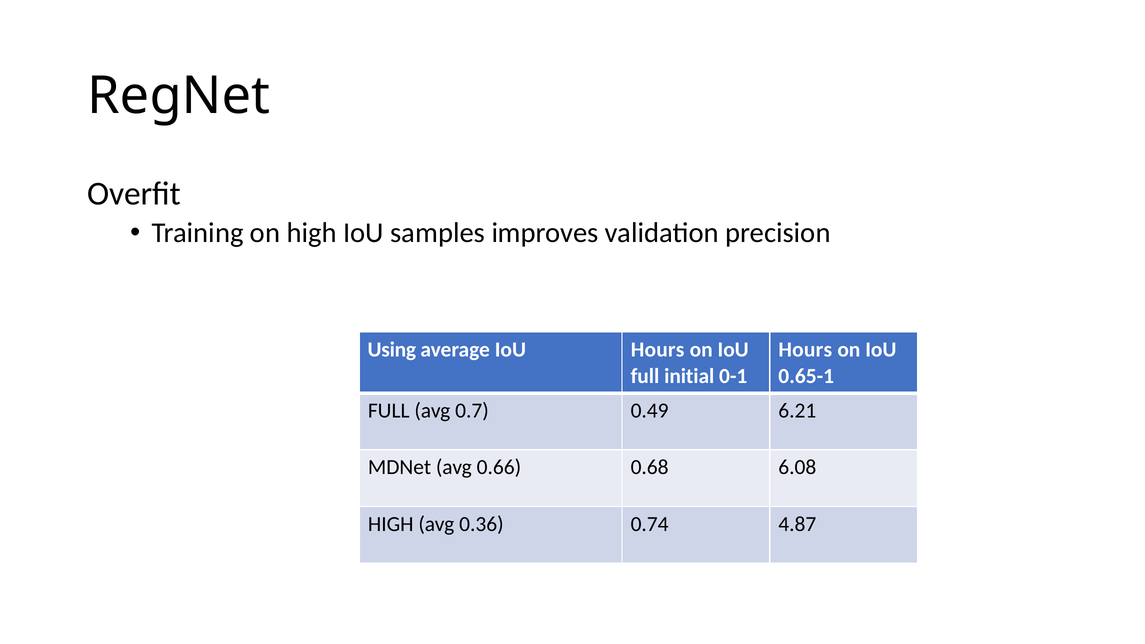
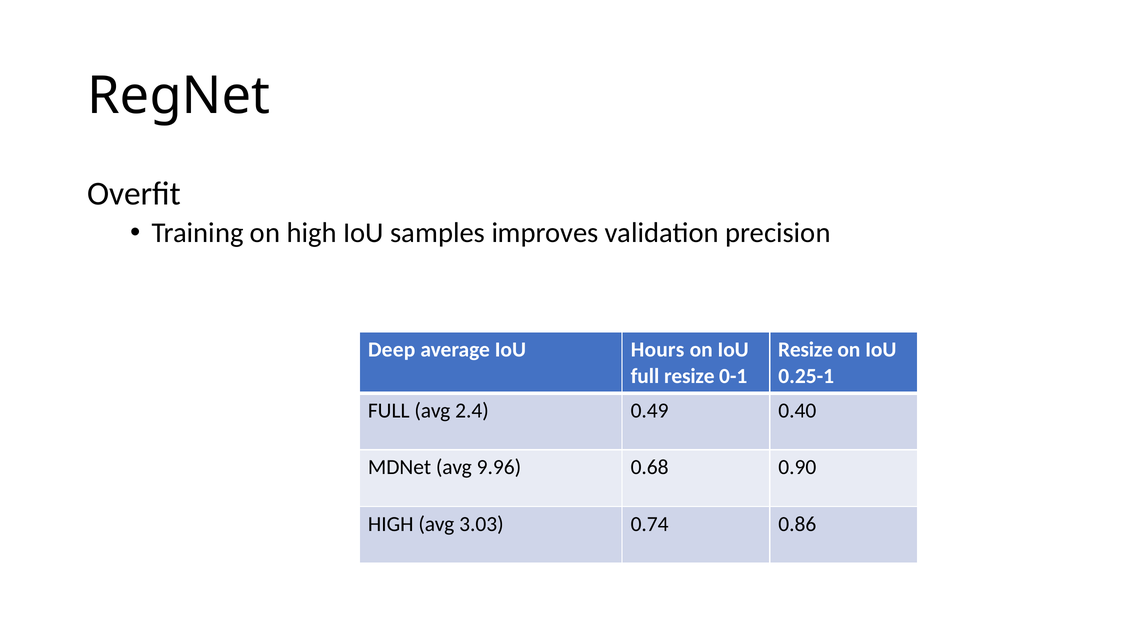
Using: Using -> Deep (392, 350)
Hours: Hours -> Resize (806, 350)
full initial: initial -> resize (689, 376)
0.65-1: 0.65-1 -> 0.25-1 (806, 376)
0.7: 0.7 -> 2.4 (472, 411)
6.21: 6.21 -> 0.40 (797, 411)
0.66: 0.66 -> 9.96 (499, 467)
6.08: 6.08 -> 0.90 (797, 467)
0.36: 0.36 -> 3.03 (481, 524)
4.87: 4.87 -> 0.86 (797, 524)
